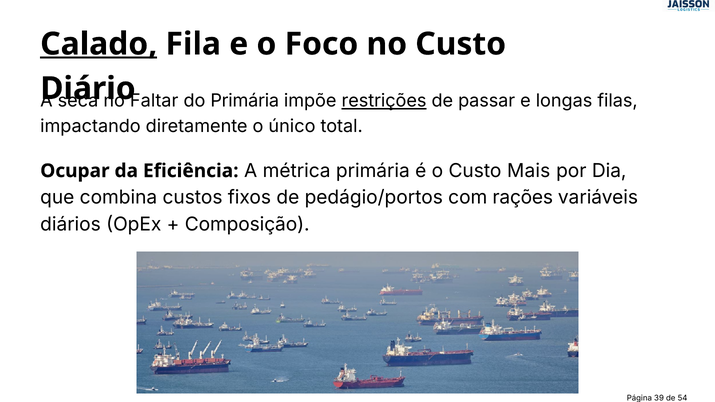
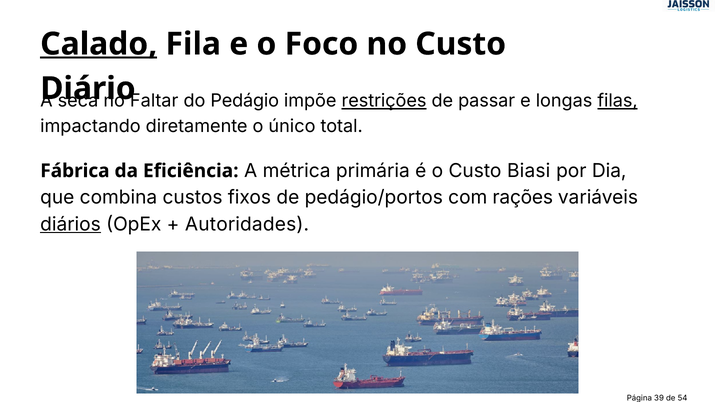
do Primária: Primária -> Pedágio (245, 101)
filas underline: none -> present (618, 101)
Ocupar: Ocupar -> Fábrica (75, 171)
Mais: Mais -> Biasi (529, 171)
diários underline: none -> present (70, 224)
Composição: Composição -> Autoridades (247, 224)
